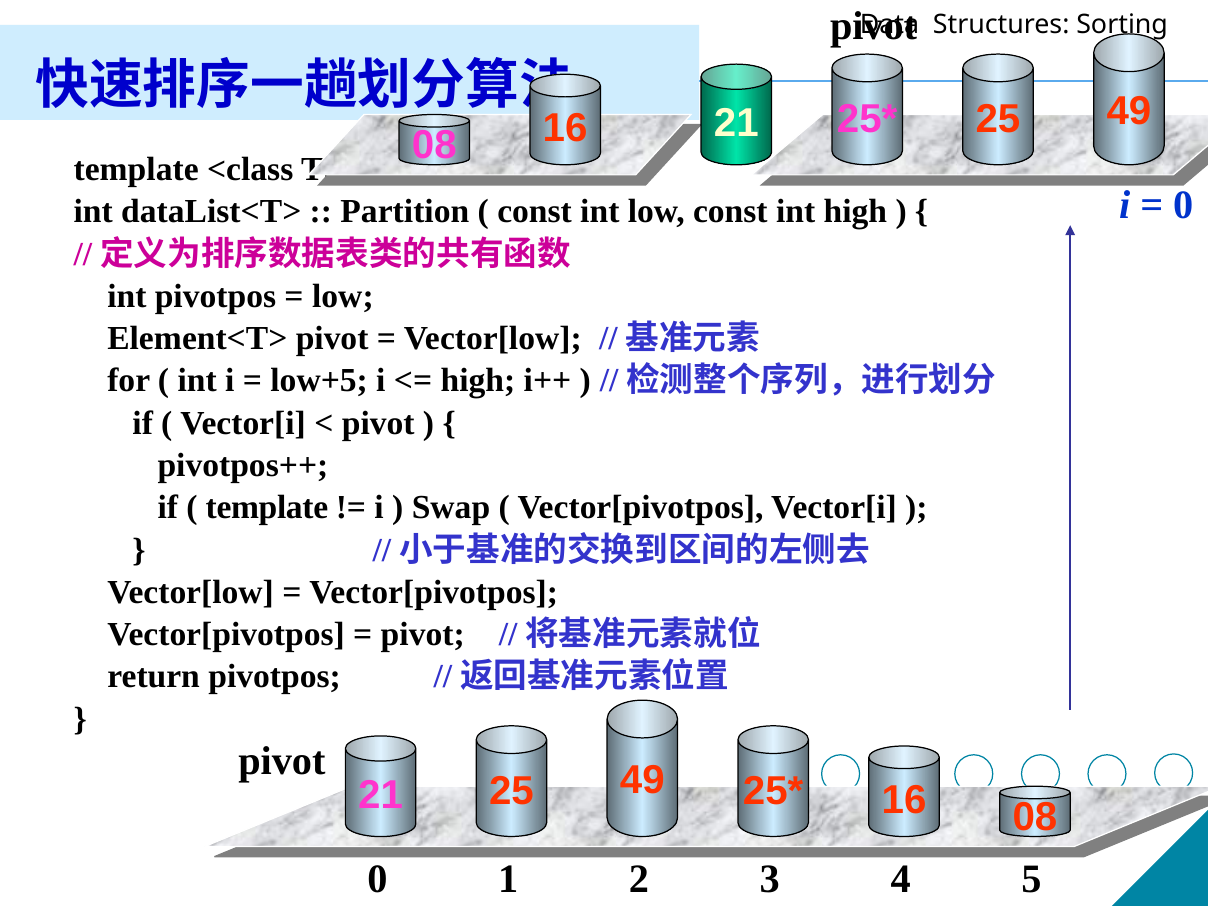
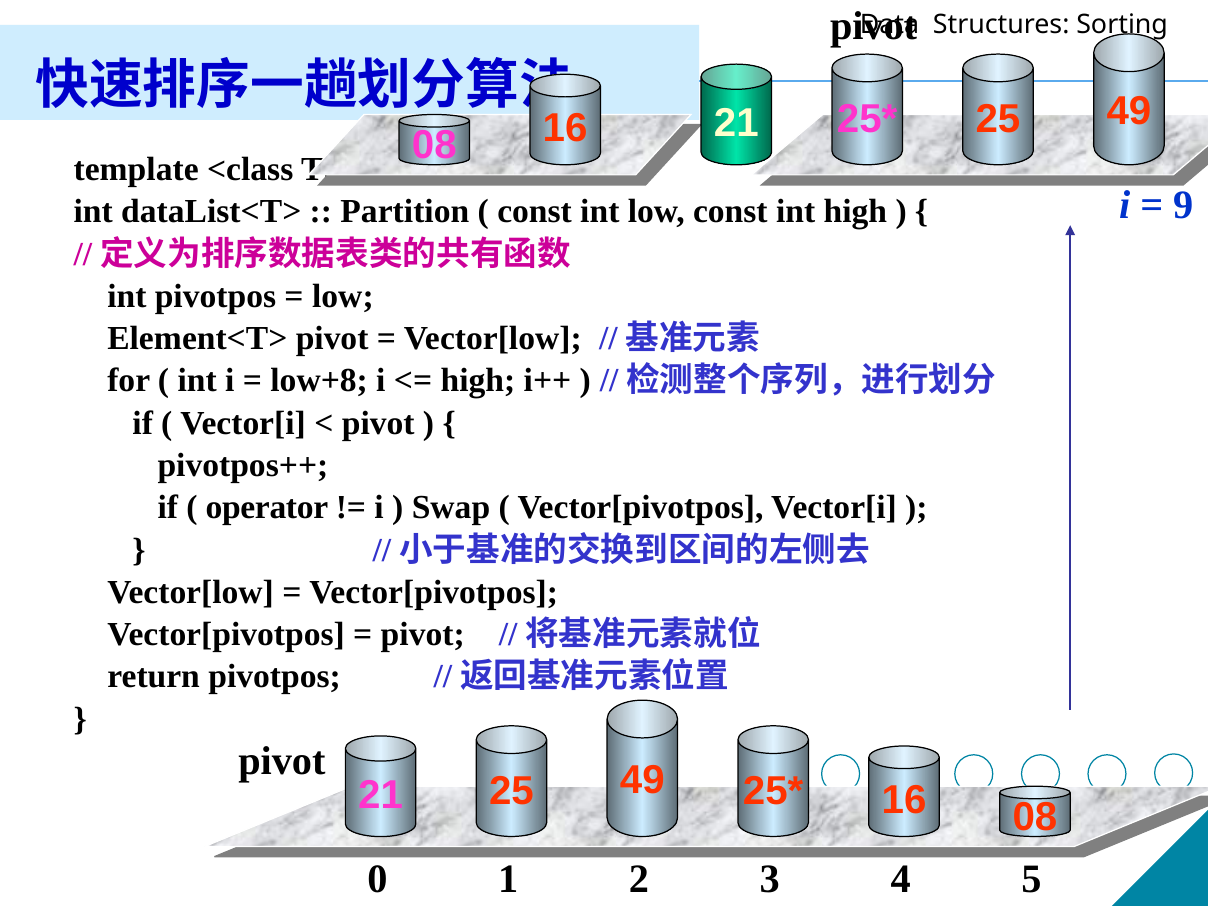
0: 0 -> 9 (1183, 205)
low+5: low+5 -> low+8 (319, 381)
template: template -> operator (267, 508)
